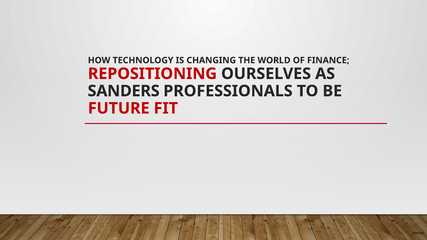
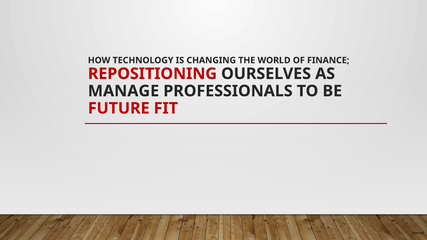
SANDERS: SANDERS -> MANAGE (123, 91)
